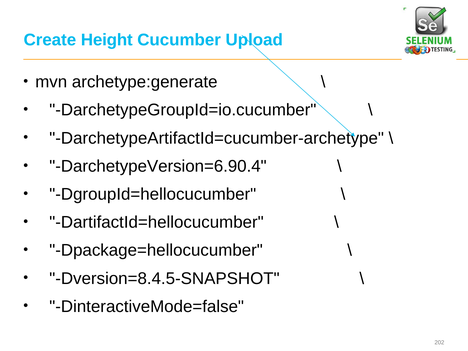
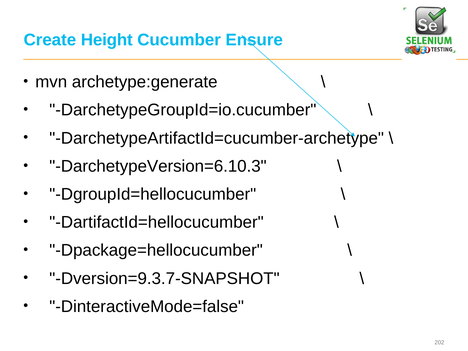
Upload: Upload -> Ensure (254, 40)
DarchetypeVersion=6.90.4: DarchetypeVersion=6.90.4 -> DarchetypeVersion=6.10.3 (158, 166)
Dversion=8.4.5-SNAPSHOT: Dversion=8.4.5-SNAPSHOT -> Dversion=9.3.7-SNAPSHOT (164, 278)
